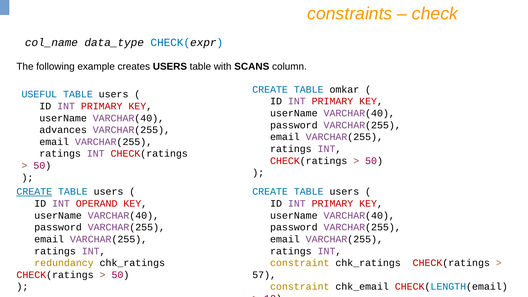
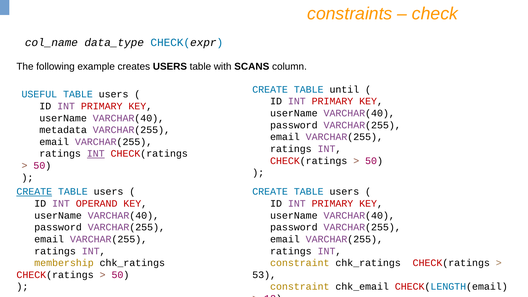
omkar: omkar -> until (344, 89)
advances: advances -> metadata (63, 130)
INT underline: none -> present (96, 154)
redundancy: redundancy -> membership (64, 263)
57: 57 -> 53 (264, 275)
